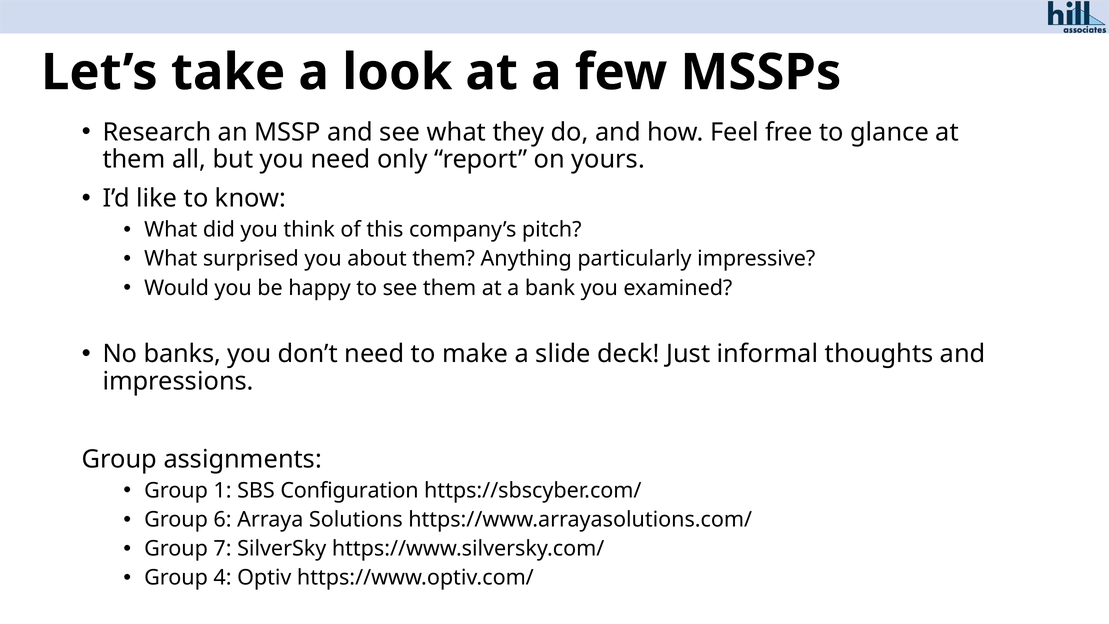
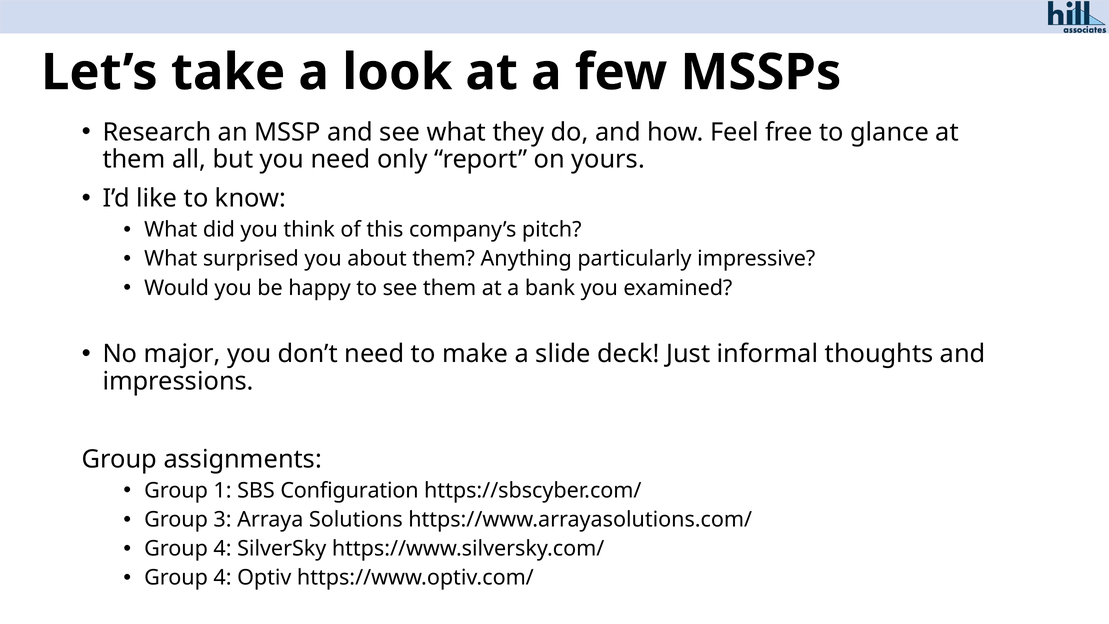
banks: banks -> major (182, 354)
6: 6 -> 3 (223, 520)
7: 7 -> 4 (223, 549)
